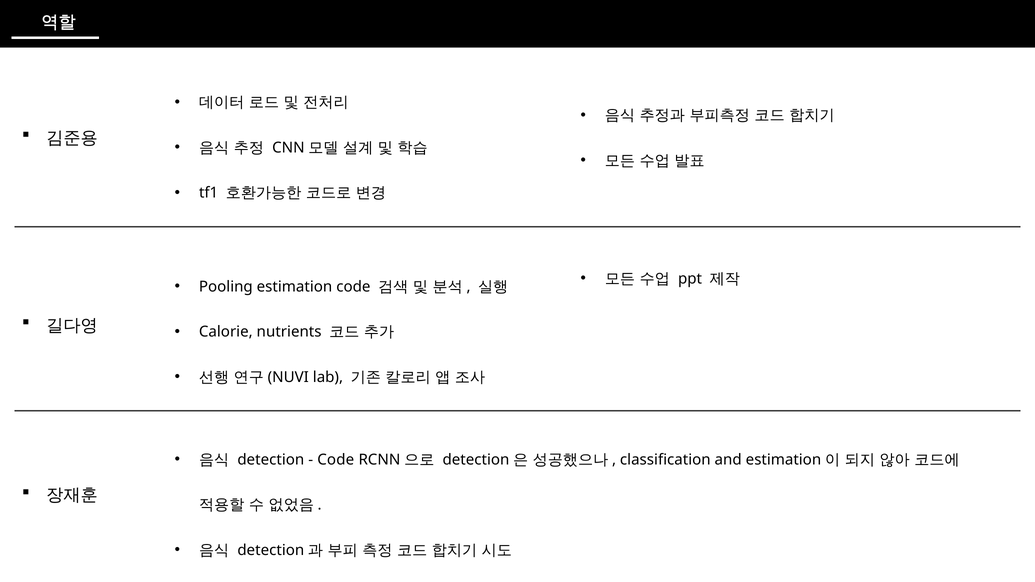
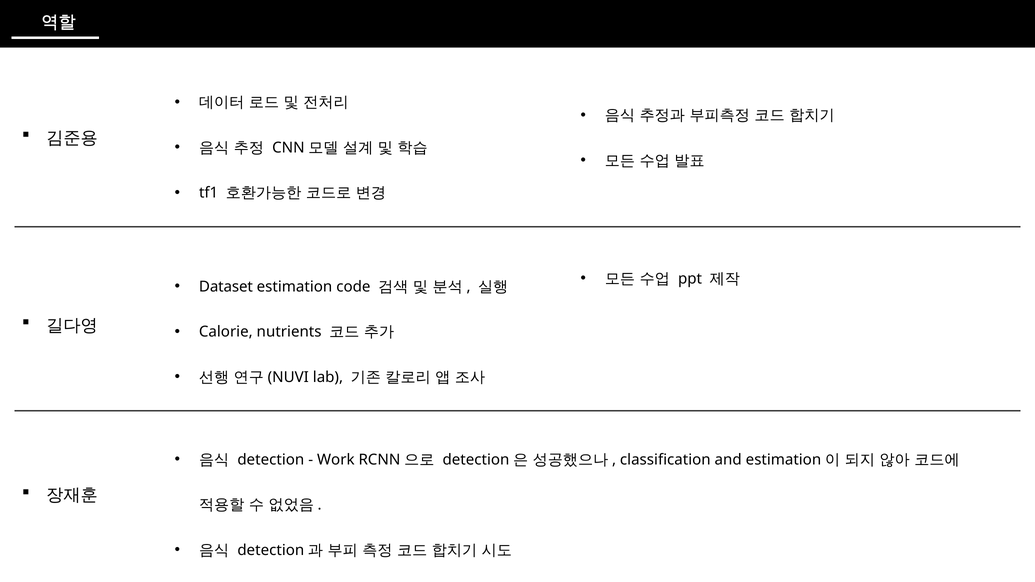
Pooling: Pooling -> Dataset (226, 287)
Code: Code -> Work (336, 460)
